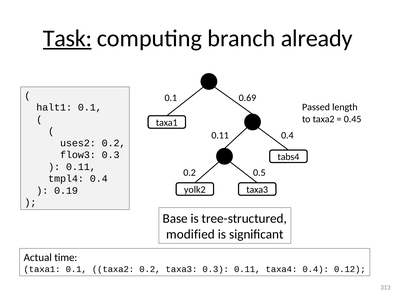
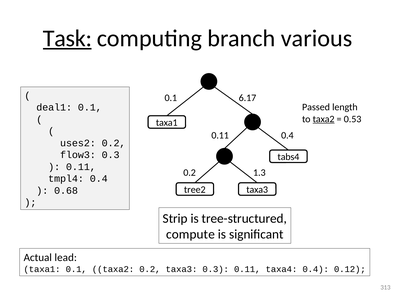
already: already -> various (317, 38)
0.69: 0.69 -> 6.17 (247, 98)
halt1: halt1 -> deal1 (54, 107)
taxa2 underline: none -> present (324, 119)
0.45: 0.45 -> 0.53 (353, 119)
0.5: 0.5 -> 1.3 (259, 173)
yolk2: yolk2 -> tree2 (195, 190)
0.19: 0.19 -> 0.68 (66, 191)
Base: Base -> Strip (175, 219)
modified: modified -> compute (190, 234)
time: time -> lead (66, 258)
